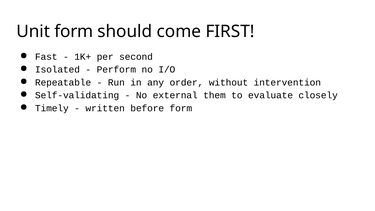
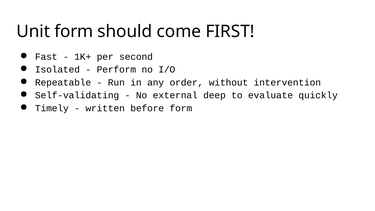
them: them -> deep (214, 95)
closely: closely -> quickly (318, 95)
